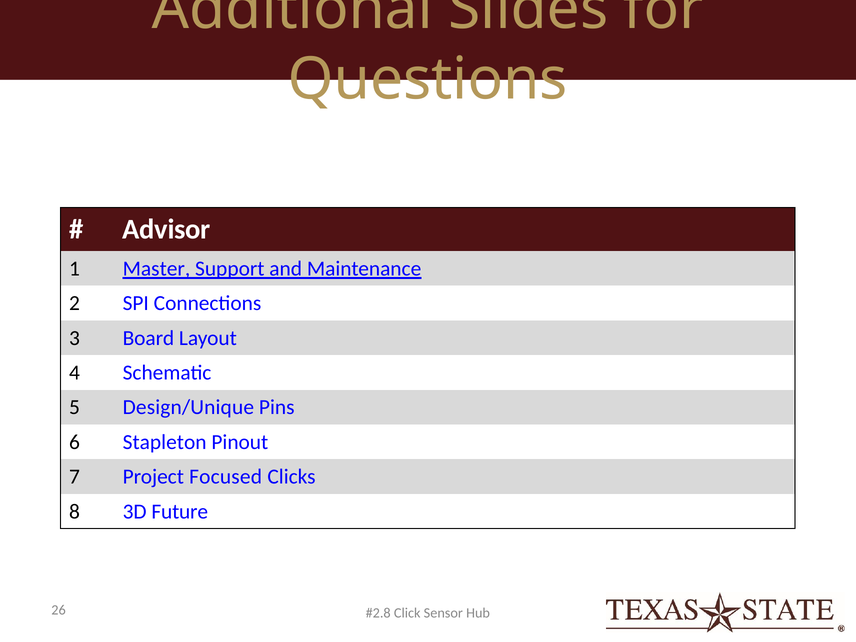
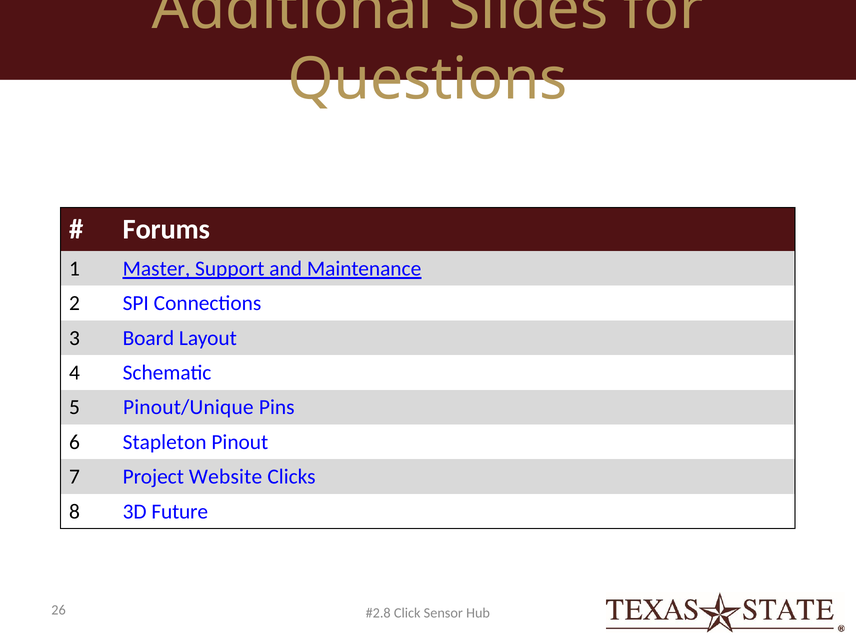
Advisor: Advisor -> Forums (166, 229)
Design/Unique: Design/Unique -> Pinout/Unique (188, 407)
Focused: Focused -> Website (226, 477)
